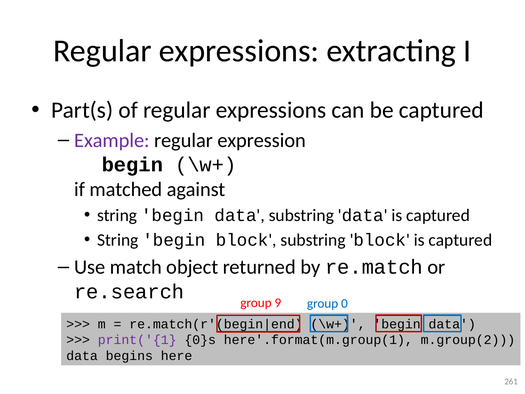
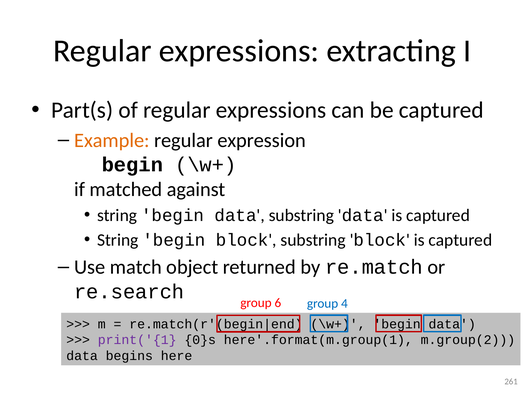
Example colour: purple -> orange (112, 140)
9: 9 -> 6 (278, 303)
0: 0 -> 4 (344, 303)
